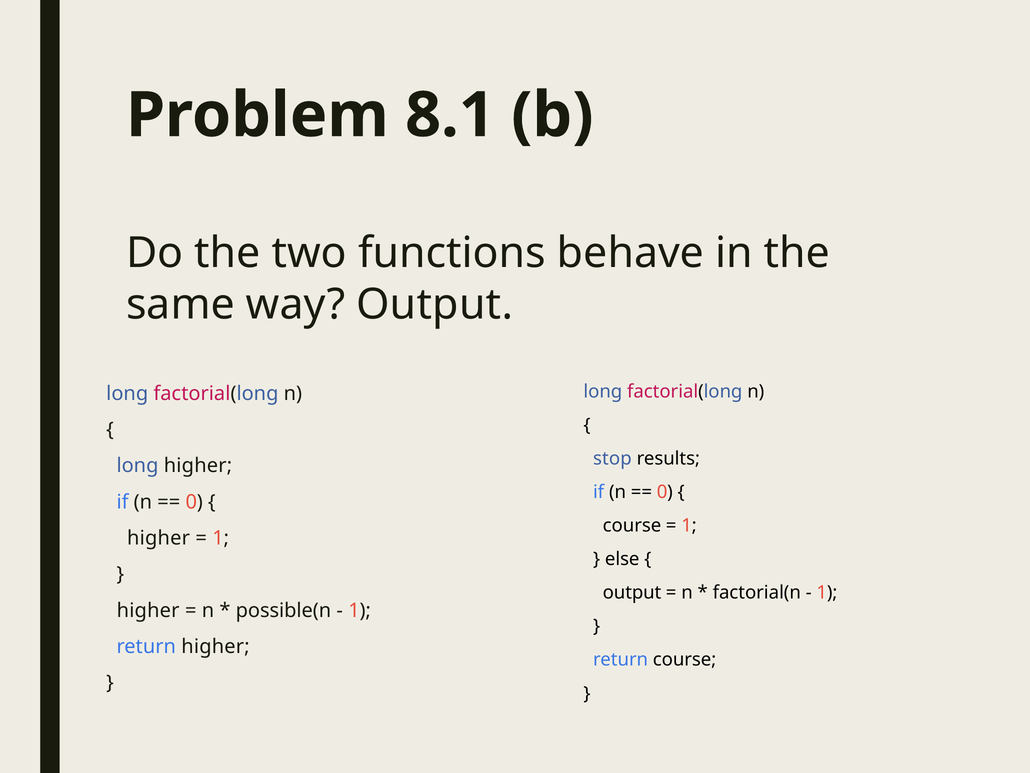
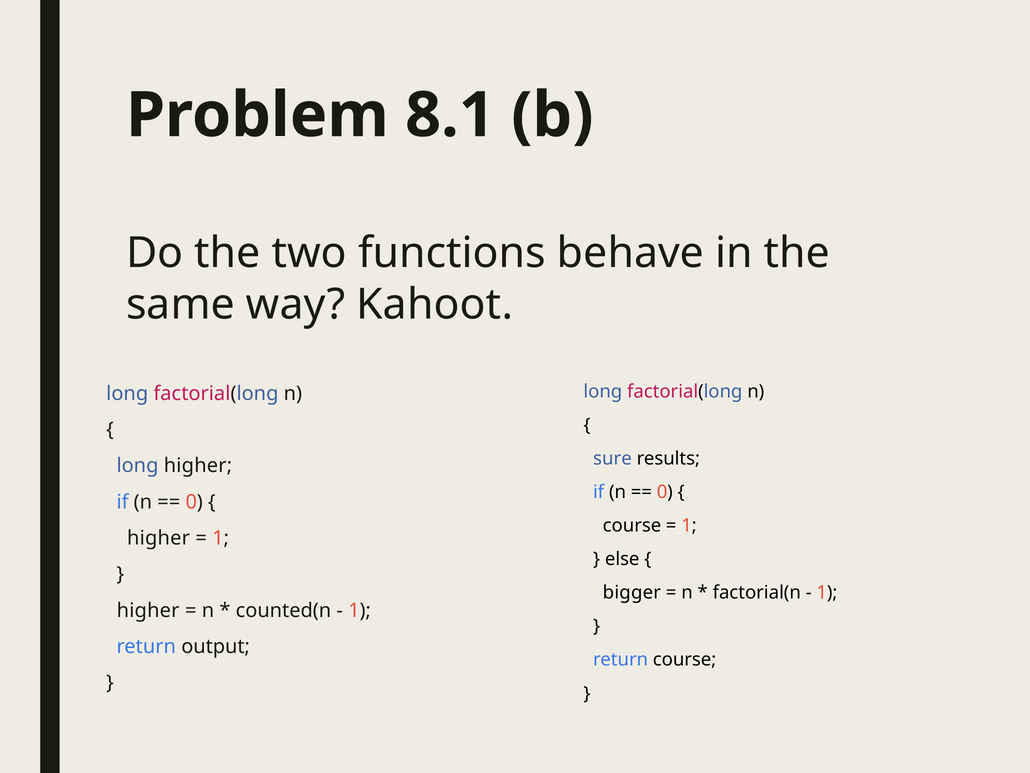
way Output: Output -> Kahoot (435, 304)
stop: stop -> sure (612, 458)
output: output -> bigger (632, 592)
possible(n: possible(n -> counted(n (283, 610)
return higher: higher -> output (216, 646)
